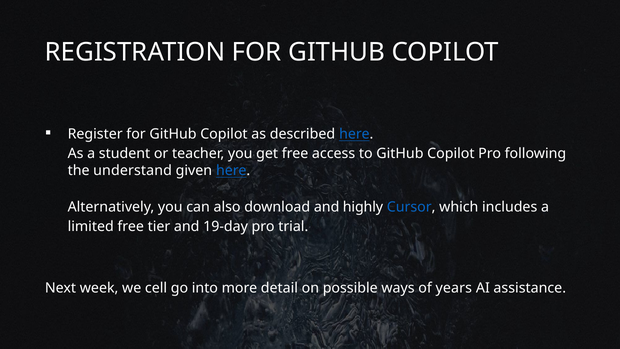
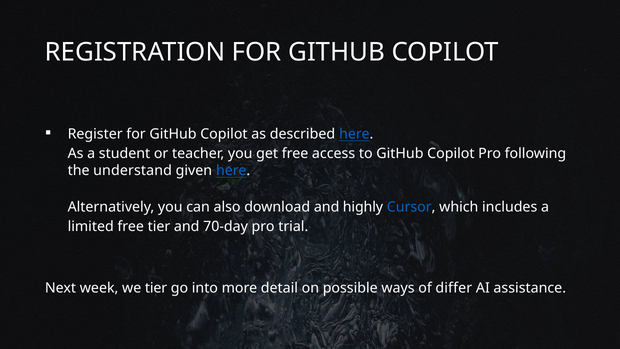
19-day: 19-day -> 70-day (226, 226)
we cell: cell -> tier (156, 288)
years: years -> differ (454, 288)
